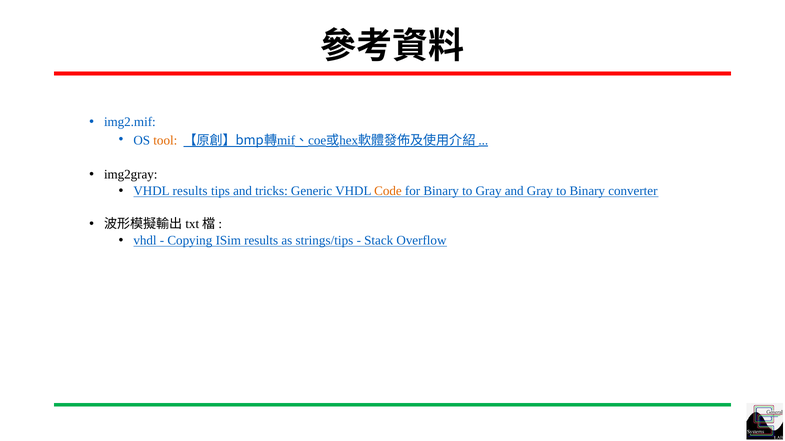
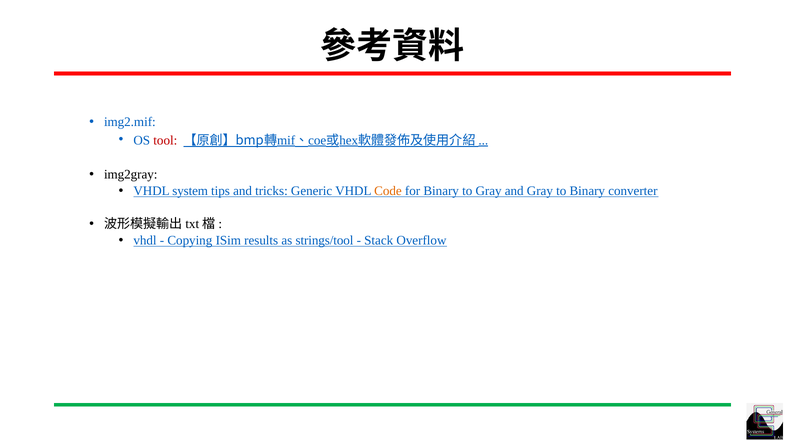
tool colour: orange -> red (165, 140)
VHDL results: results -> system (190, 191)
strings/tips: strings/tips -> strings/tool (324, 241)
